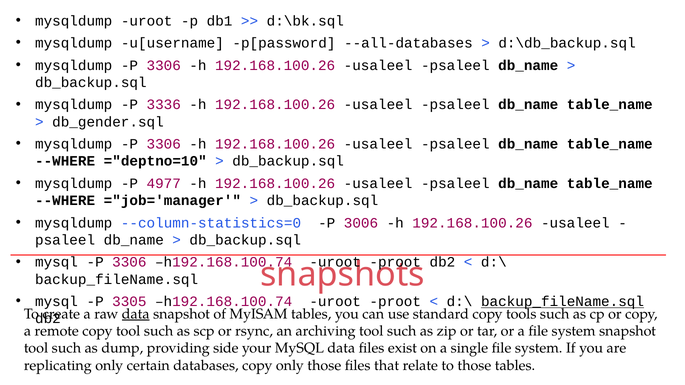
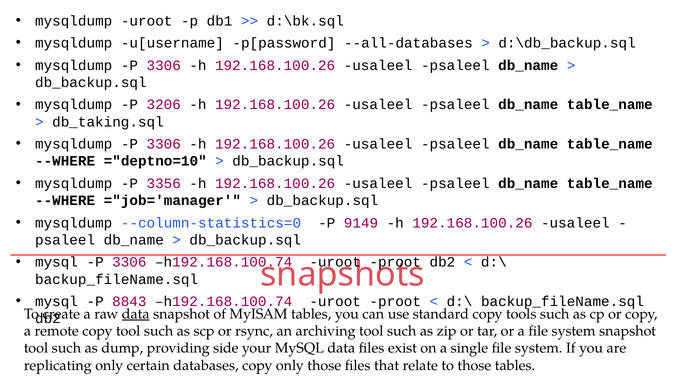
3336: 3336 -> 3206 (164, 105)
db_gender.sql: db_gender.sql -> db_taking.sql (108, 122)
4977: 4977 -> 3356 (164, 184)
3006: 3006 -> 9149 (361, 223)
3305: 3305 -> 8843 (129, 302)
backup_fileName.sql underline: present -> none (562, 302)
